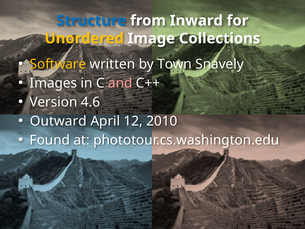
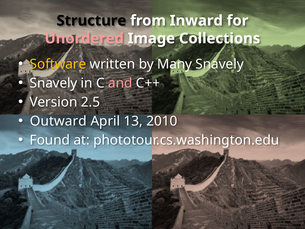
Structure colour: blue -> black (91, 21)
Unordered colour: yellow -> pink (84, 38)
Town: Town -> Many (175, 64)
Images: Images -> Snavely (54, 83)
4.6: 4.6 -> 2.5 (91, 102)
12: 12 -> 13 (133, 121)
